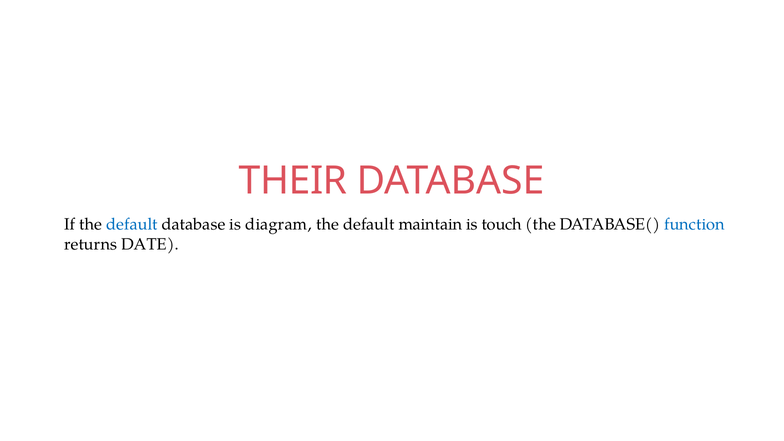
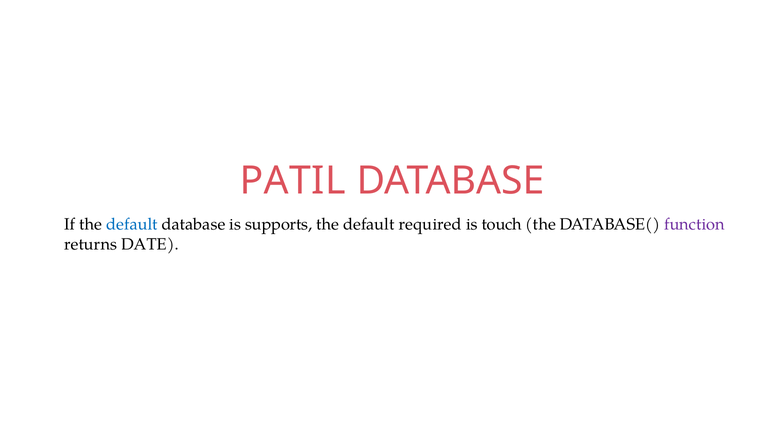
THEIR: THEIR -> PATIL (293, 181)
diagram: diagram -> supports (279, 225)
maintain: maintain -> required (430, 225)
function colour: blue -> purple (694, 225)
